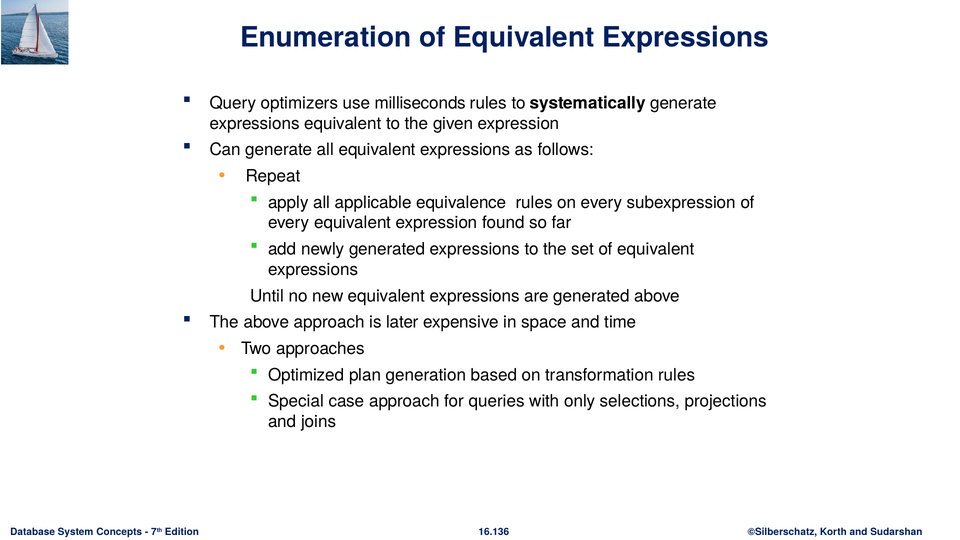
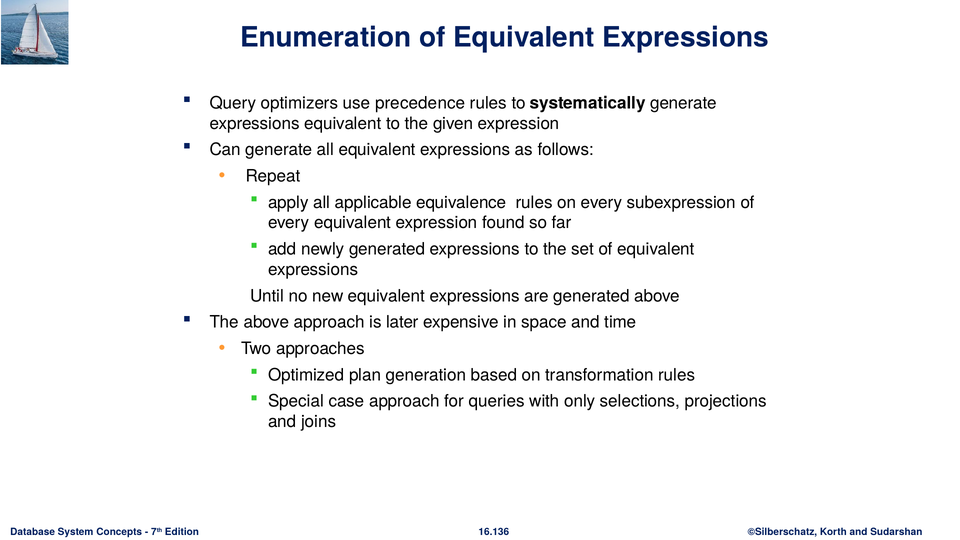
milliseconds: milliseconds -> precedence (420, 103)
